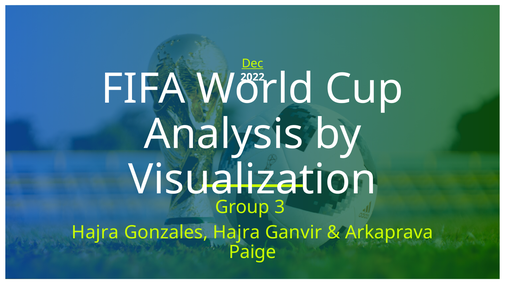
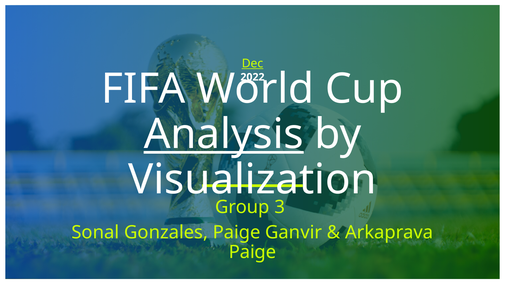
Analysis underline: none -> present (224, 134)
Hajra: Hajra -> Sonal (95, 232)
Gonzales Hajra: Hajra -> Paige (237, 232)
